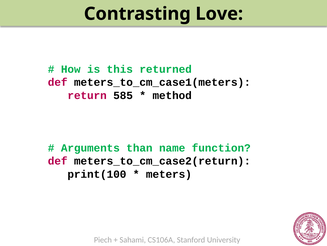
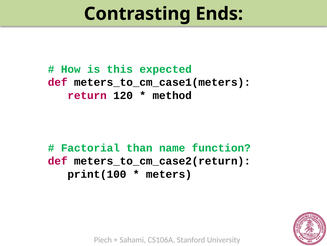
Love: Love -> Ends (219, 14)
returned: returned -> expected (166, 69)
585: 585 -> 120 (123, 95)
Arguments: Arguments -> Factorial (90, 147)
